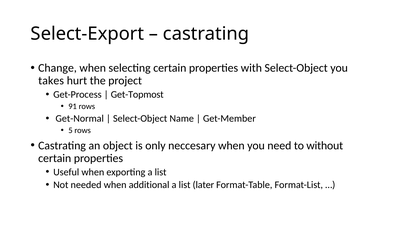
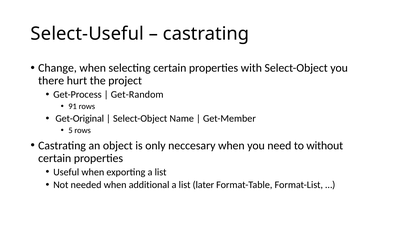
Select-Export: Select-Export -> Select-Useful (87, 34)
takes: takes -> there (51, 81)
Get-Topmost: Get-Topmost -> Get-Random (137, 94)
Get-Normal: Get-Normal -> Get-Original (80, 119)
